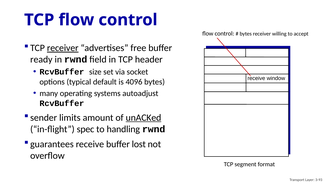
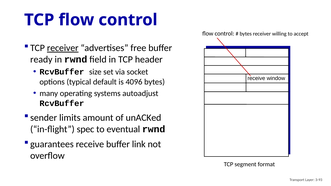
unACKed underline: present -> none (143, 118)
handling: handling -> eventual (123, 129)
lost: lost -> link (139, 144)
